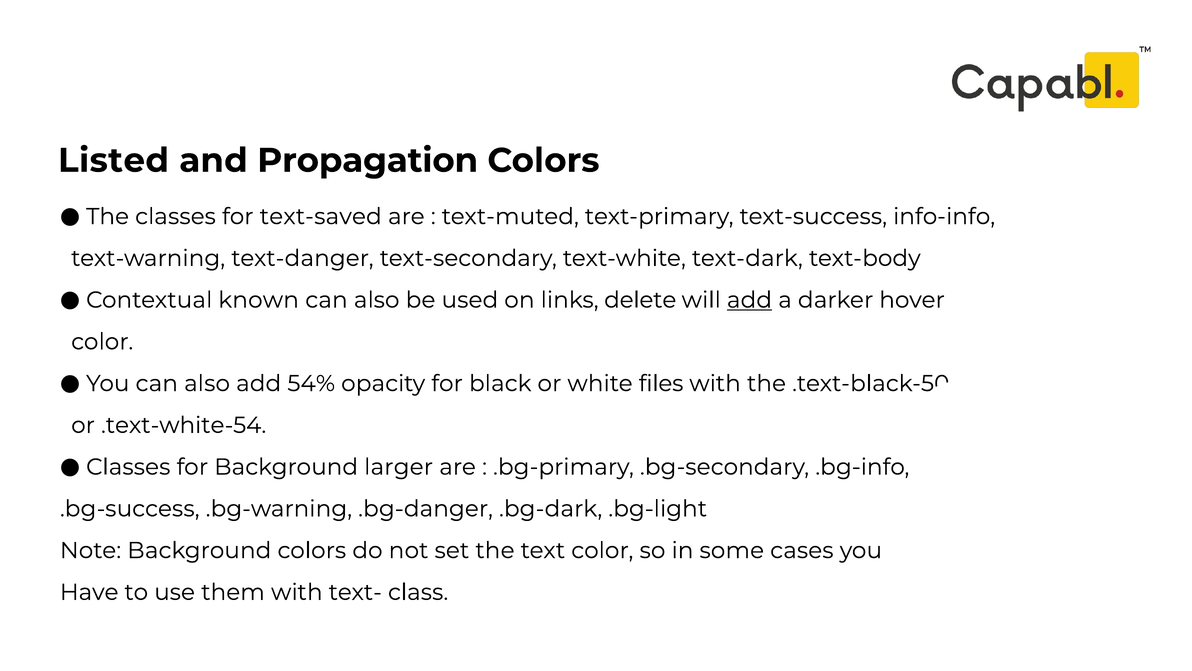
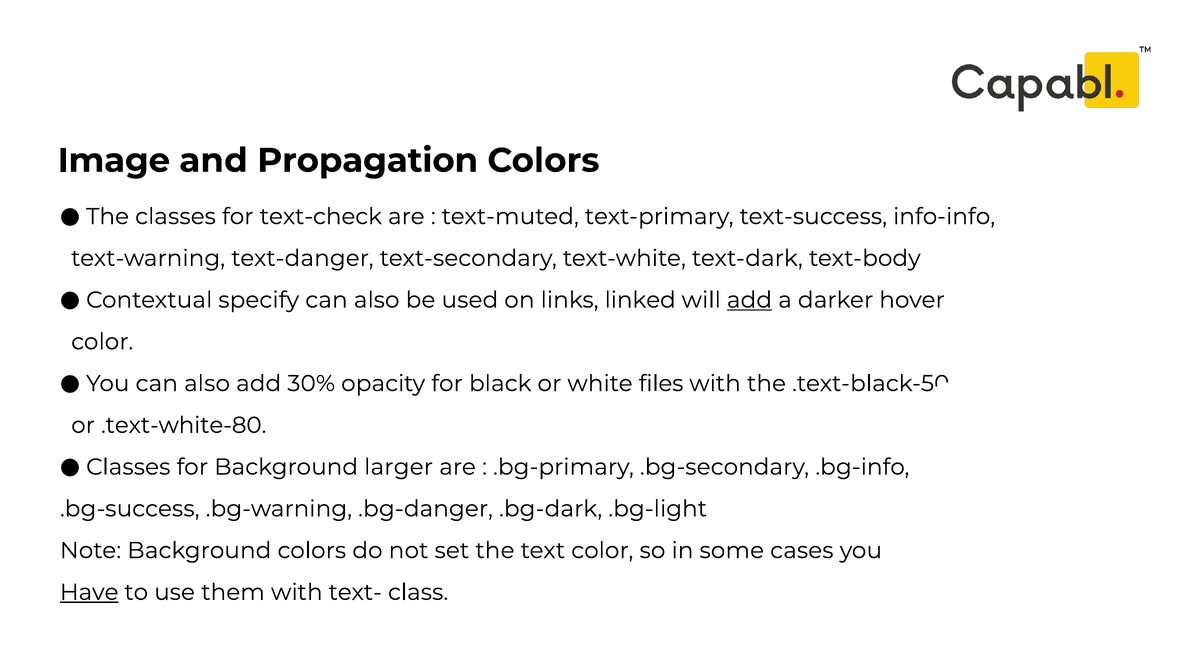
Listed: Listed -> Image (114, 160)
text-saved: text-saved -> text-check (321, 216)
known: known -> specify (259, 300)
delete: delete -> linked (640, 300)
54%: 54% -> 30% (311, 383)
.text-white-54: .text-white-54 -> .text-white-80 (184, 425)
Have underline: none -> present (89, 592)
